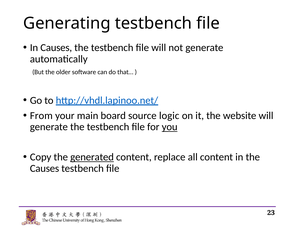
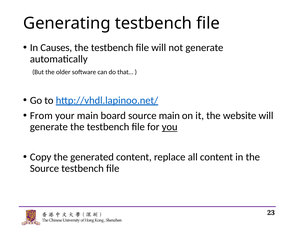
source logic: logic -> main (169, 116)
generated underline: present -> none (92, 157)
Causes: Causes -> Source (44, 169)
